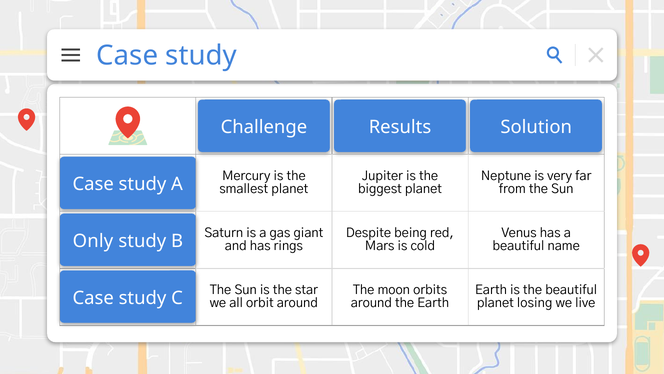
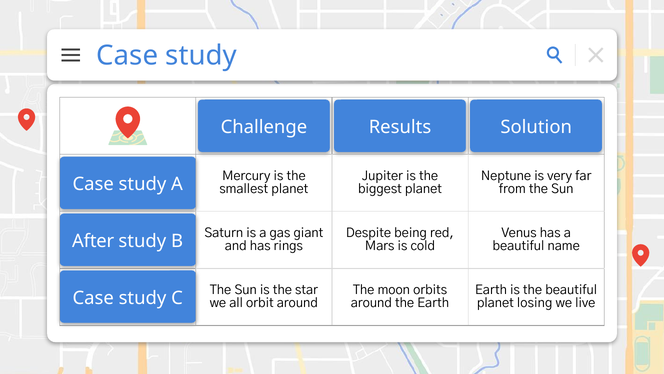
Only: Only -> After (93, 241)
